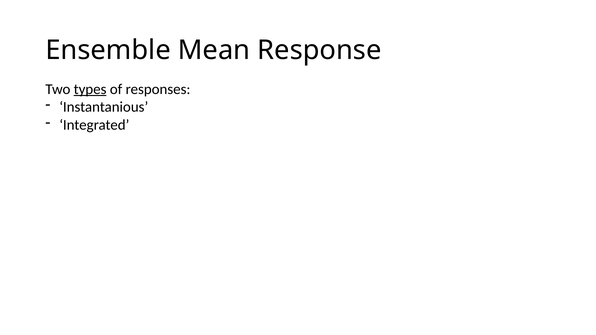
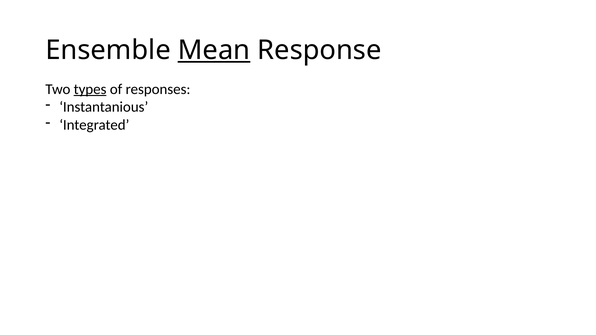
Mean underline: none -> present (214, 50)
